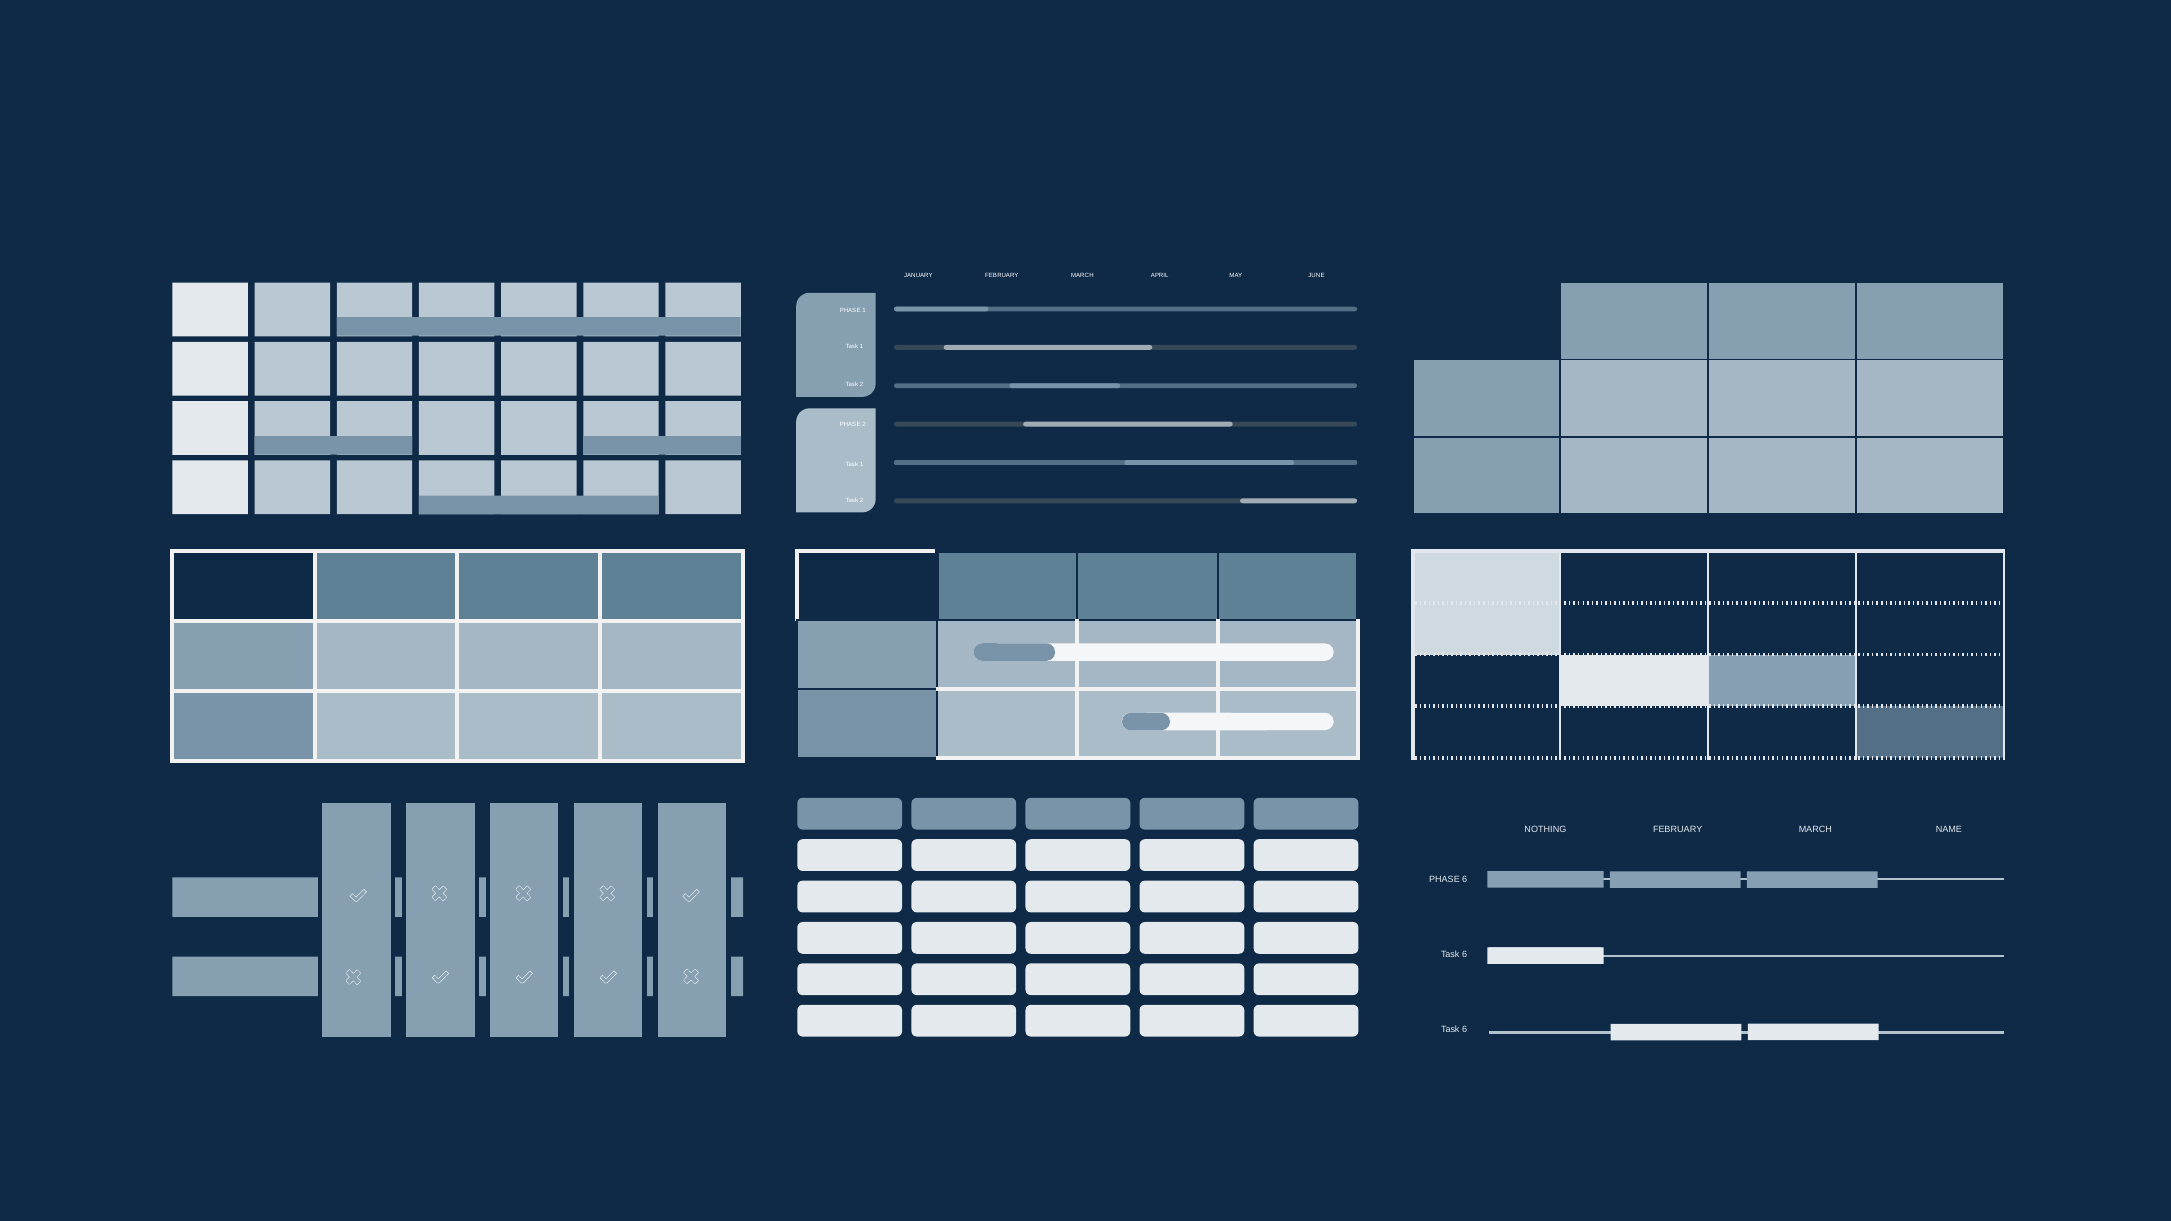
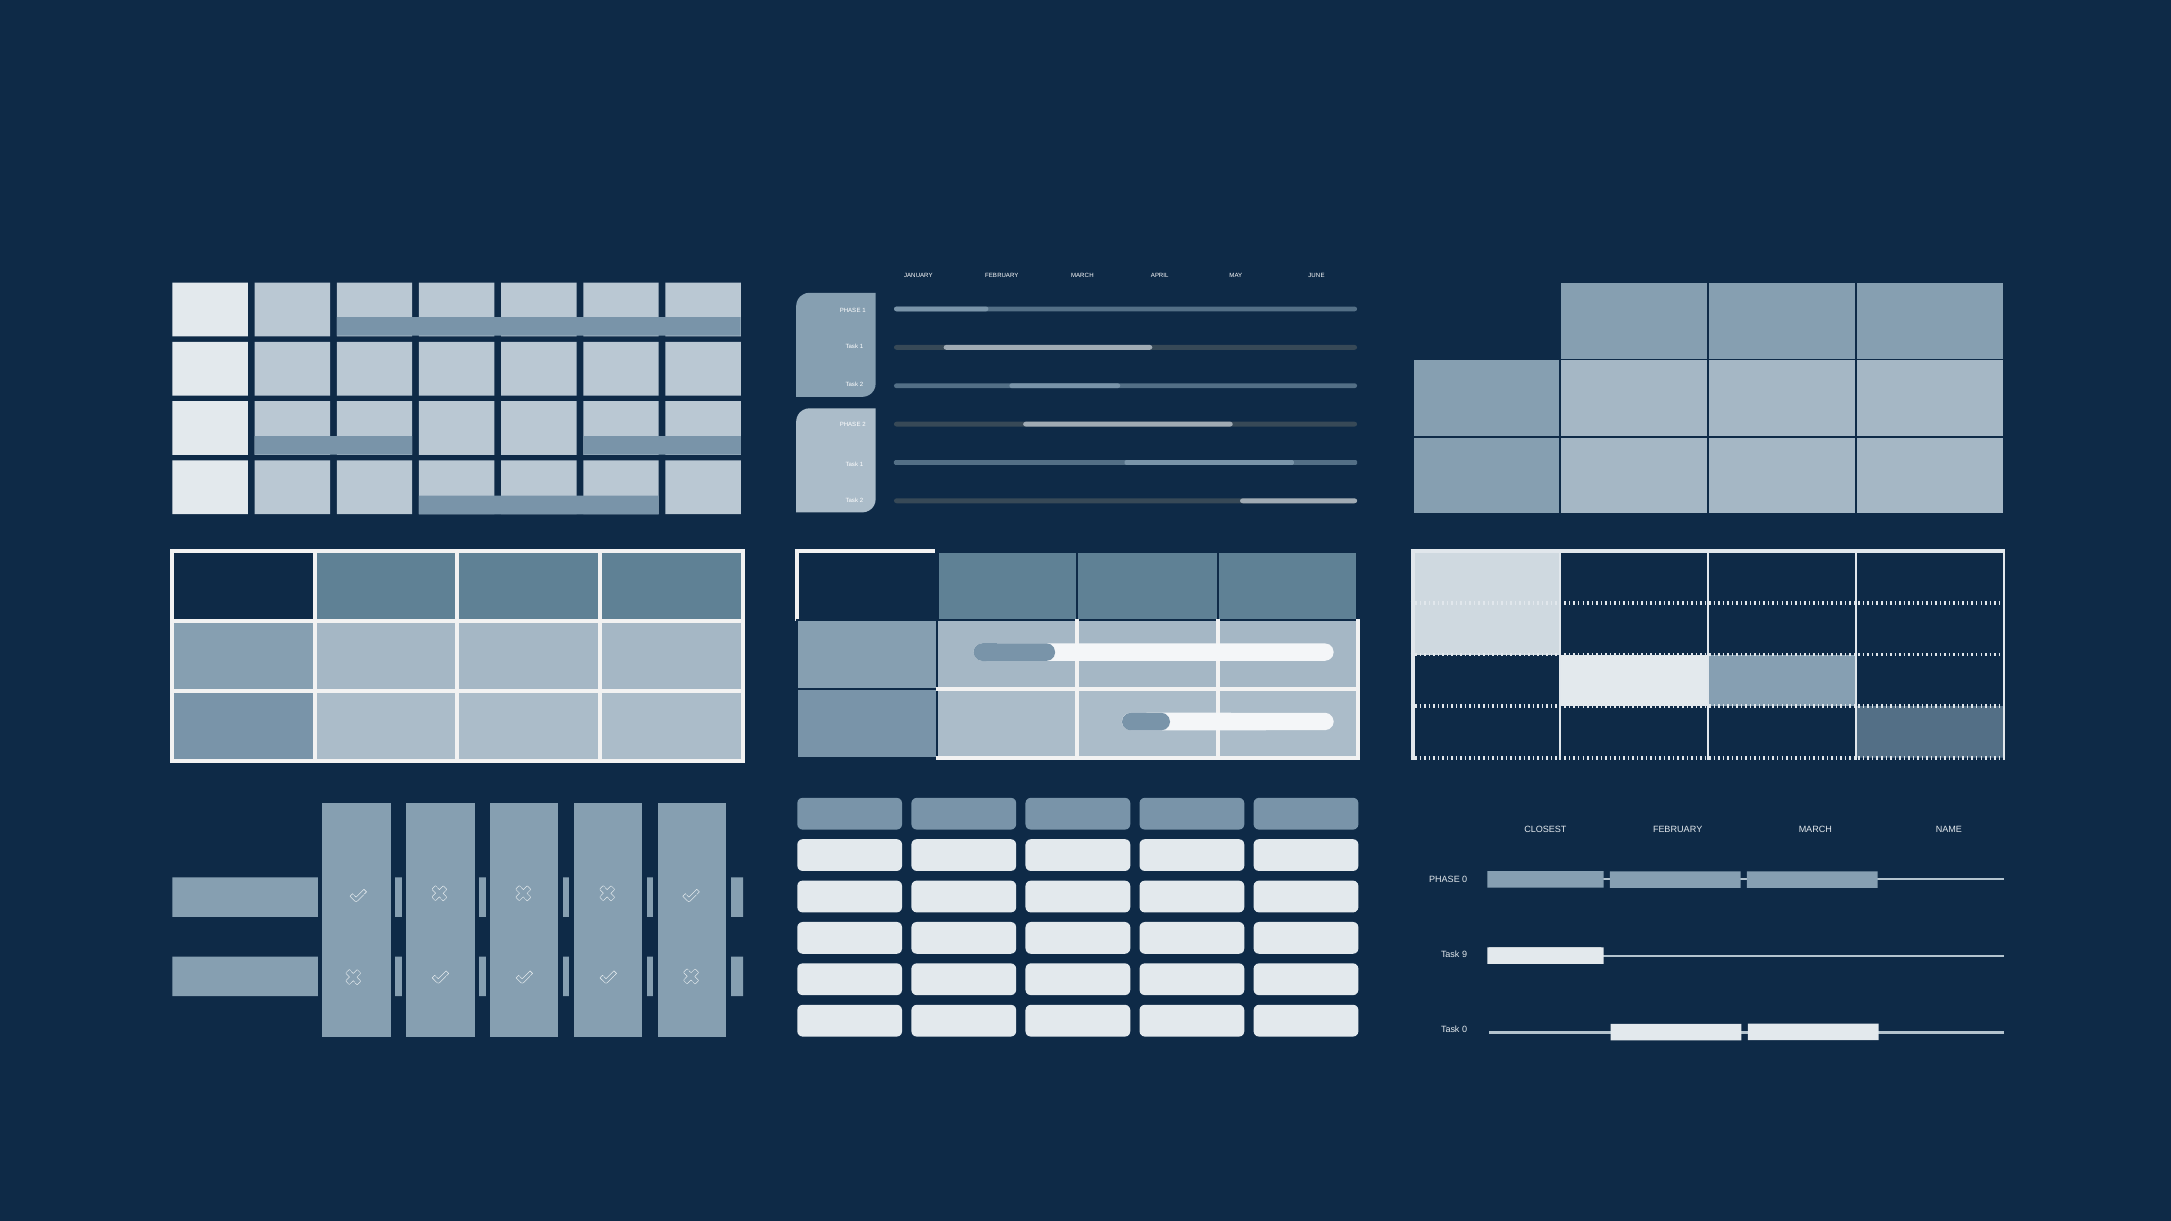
NOTHING: NOTHING -> CLOSEST (1545, 830)
PHASE 6: 6 -> 0 (1465, 880)
6: 6 -> 9 (1465, 955)
6: 6 -> 0 (1465, 1030)
